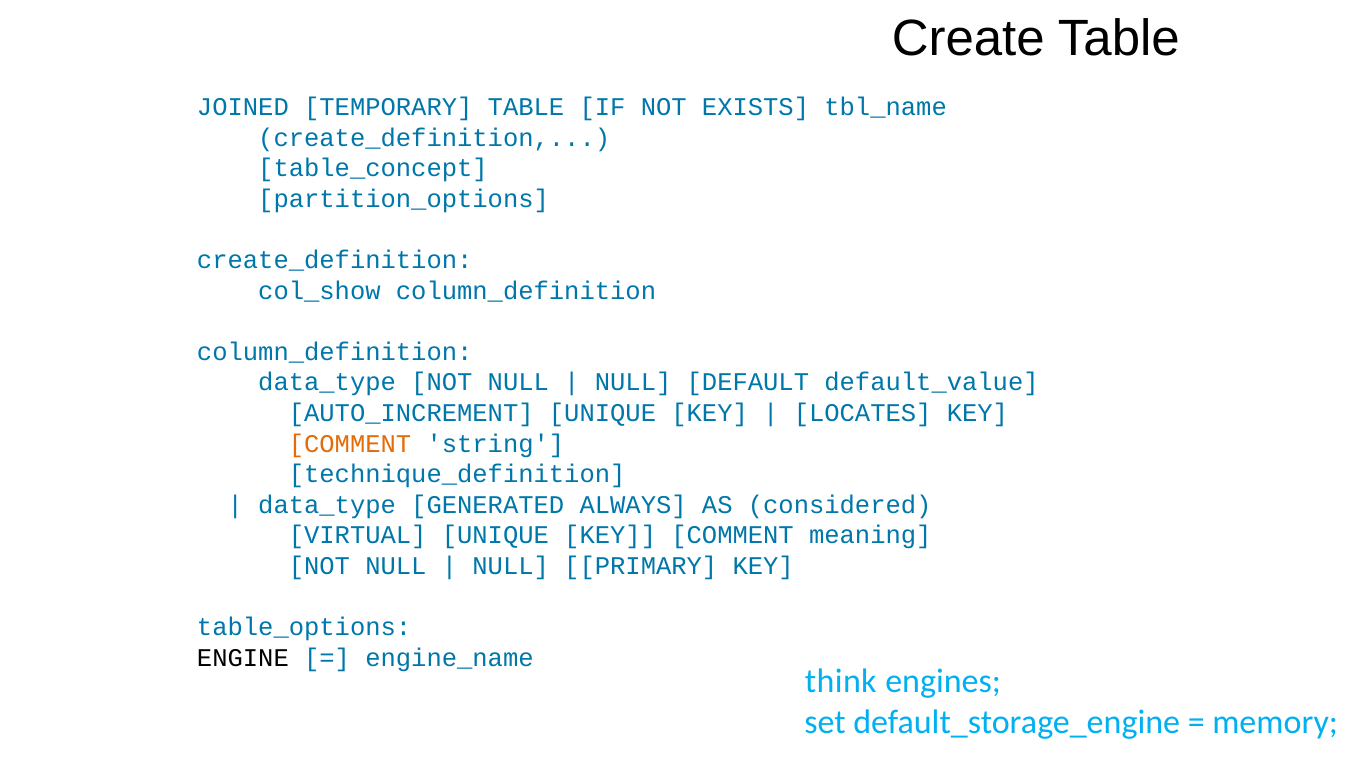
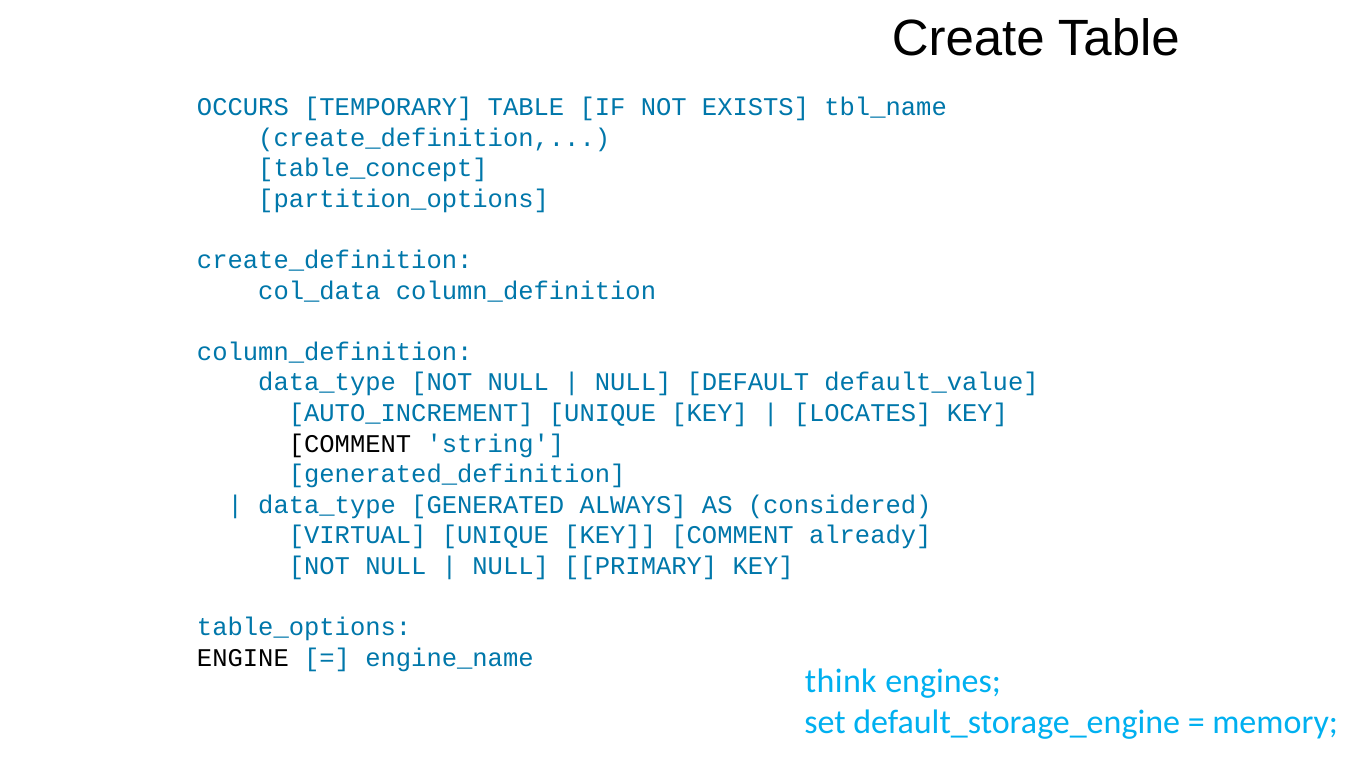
JOINED: JOINED -> OCCURS (243, 107)
col_show: col_show -> col_data (319, 291)
COMMENT colour: orange -> black (350, 444)
technique_definition: technique_definition -> generated_definition (457, 474)
meaning: meaning -> already (870, 536)
